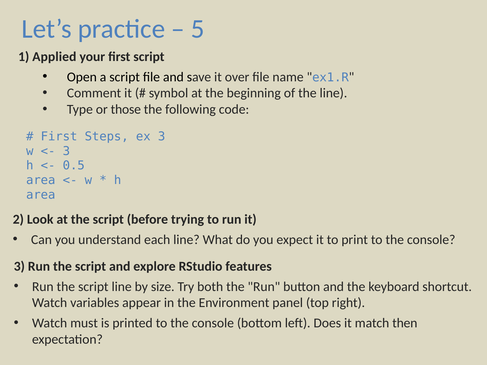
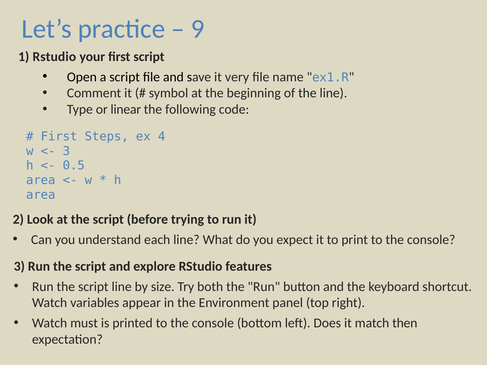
5: 5 -> 9 (198, 29)
1 Applied: Applied -> Rstudio (54, 57)
over: over -> very (237, 77)
those: those -> linear (126, 109)
ex 3: 3 -> 4 (162, 136)
